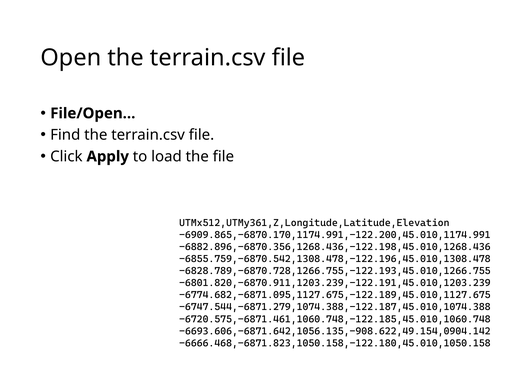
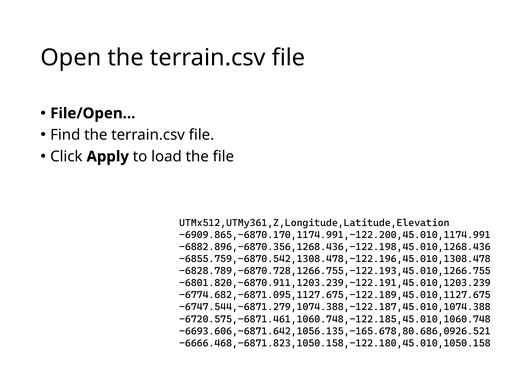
-6693.606,-6871.642,1056.135,-908.622,49.154,0904.142: -6693.606,-6871.642,1056.135,-908.622,49.154,0904.142 -> -6693.606,-6871.642,1056.135,-165.678,80.686,0926.521 (335, 331)
